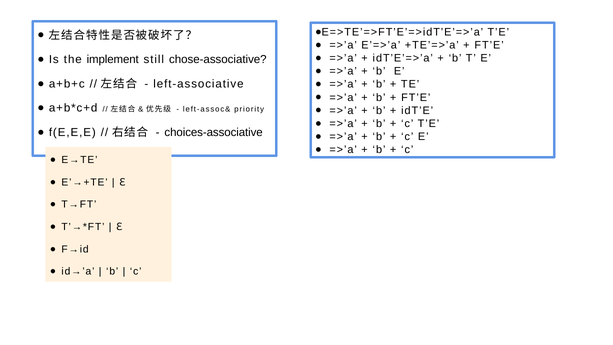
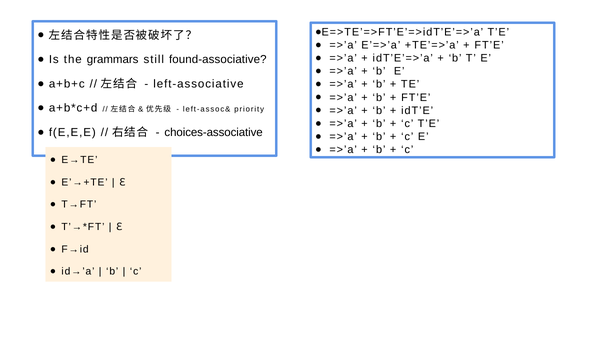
implement: implement -> grammars (113, 60)
chose-associative: chose-associative -> found-associative (218, 60)
